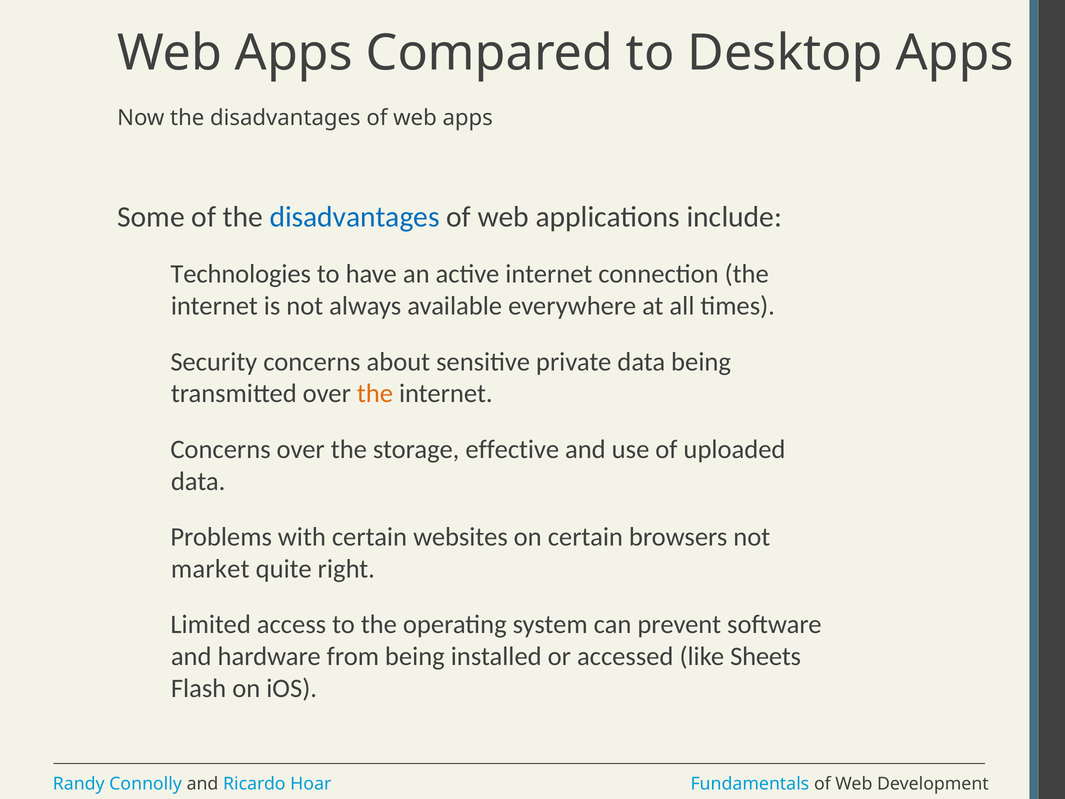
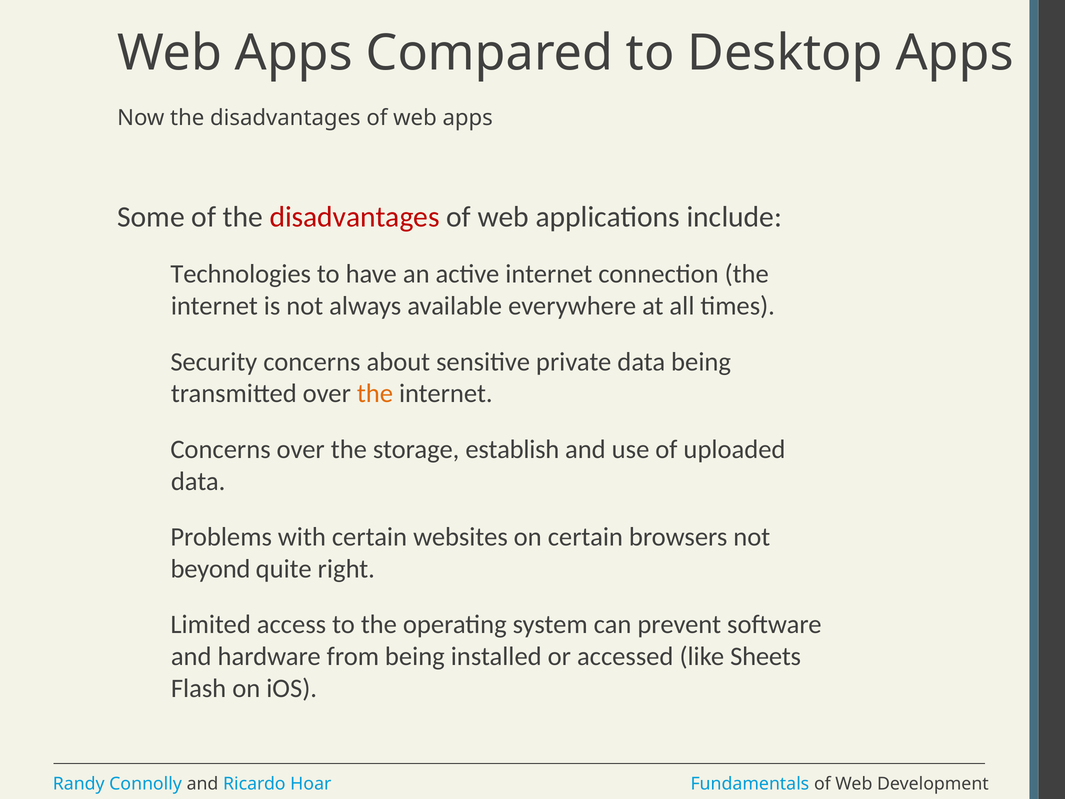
disadvantages colour: blue -> red (355, 217)
effective: effective -> establish (512, 449)
market: market -> beyond (210, 569)
